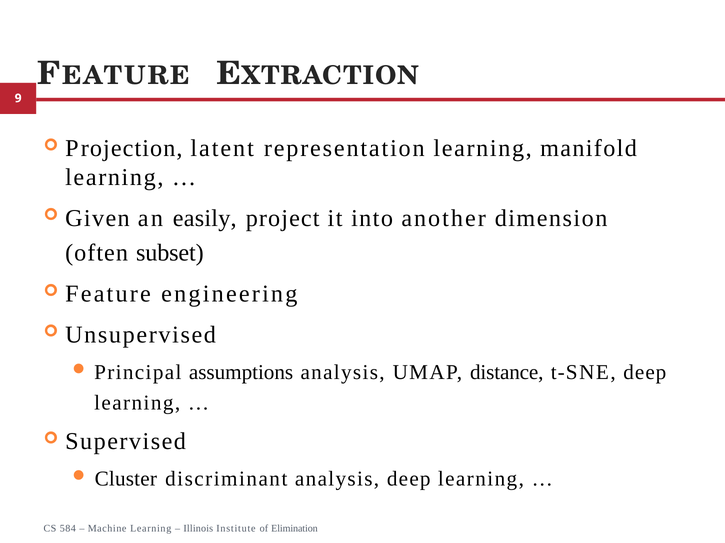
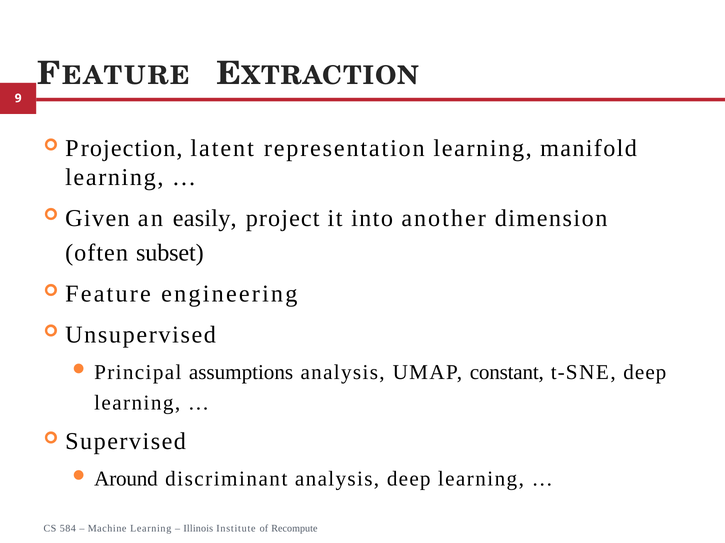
distance: distance -> constant (507, 373)
Cluster: Cluster -> Around (126, 480)
Elimination: Elimination -> Recompute (294, 529)
